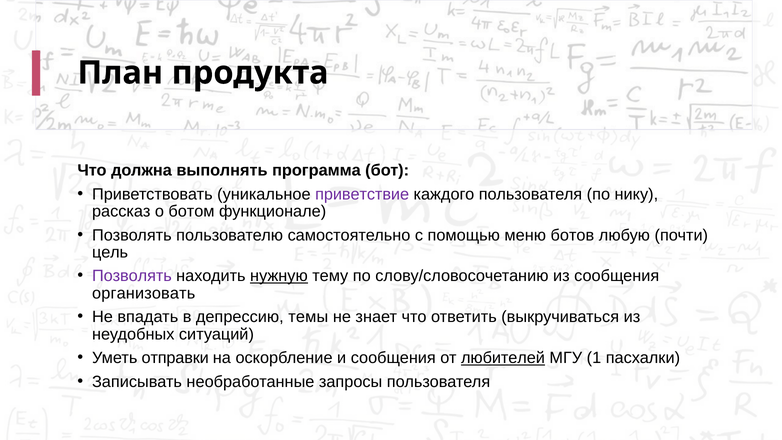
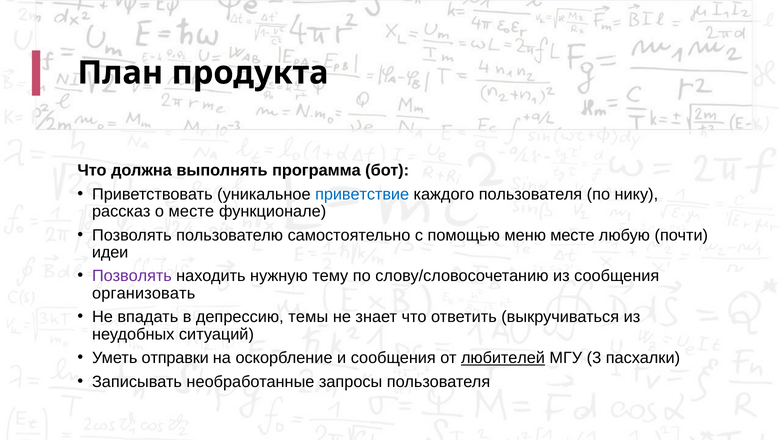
приветствие colour: purple -> blue (362, 194)
о ботом: ботом -> месте (191, 211)
меню ботов: ботов -> месте (572, 235)
цель: цель -> идеи (110, 252)
нужную underline: present -> none (279, 276)
1: 1 -> 3 (594, 358)
